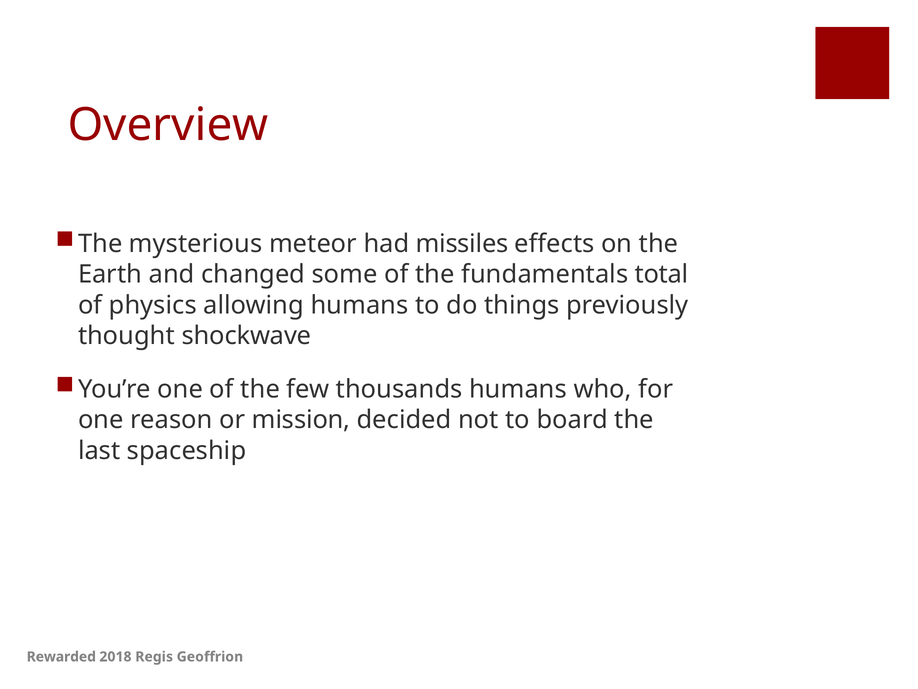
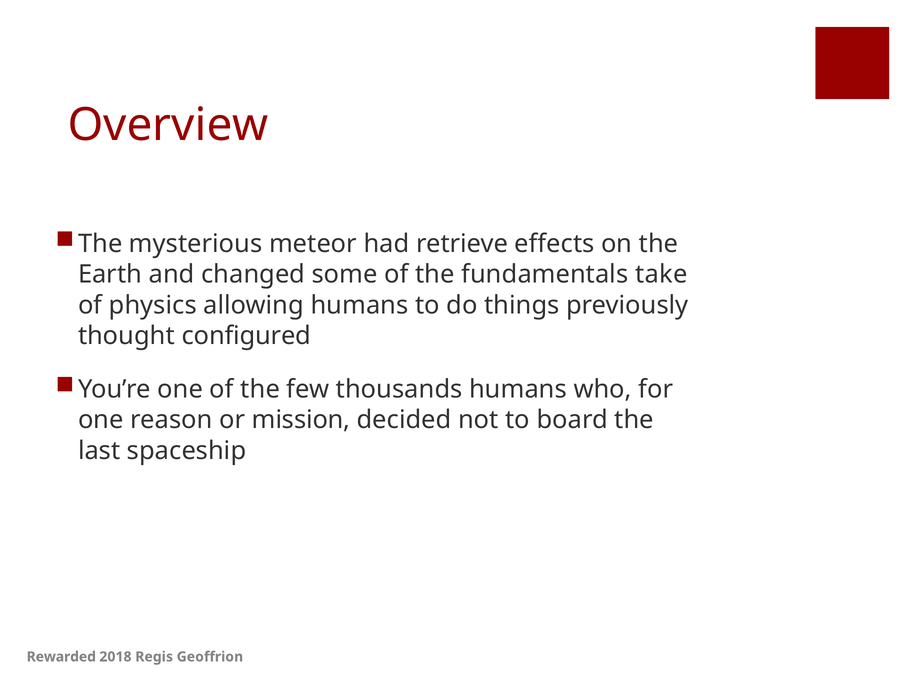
missiles: missiles -> retrieve (462, 244)
total: total -> take (661, 274)
shockwave: shockwave -> configured (246, 336)
